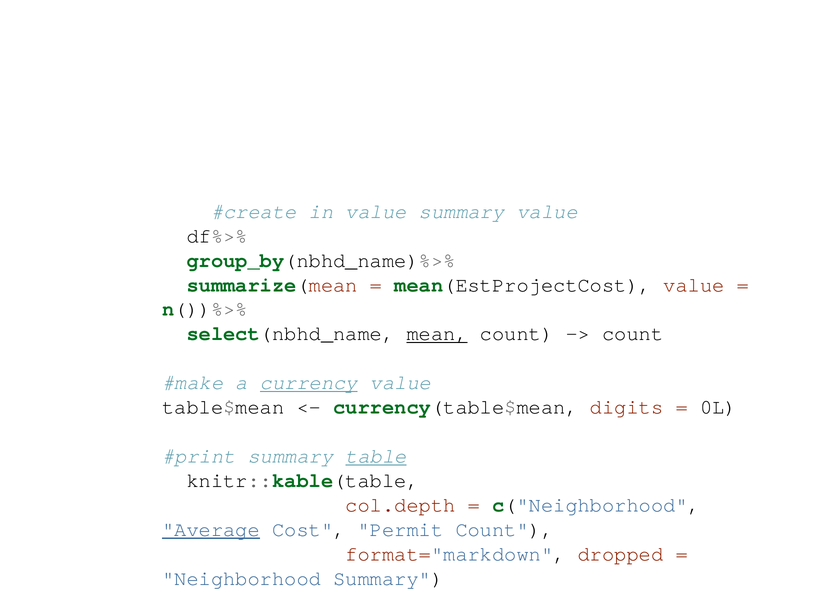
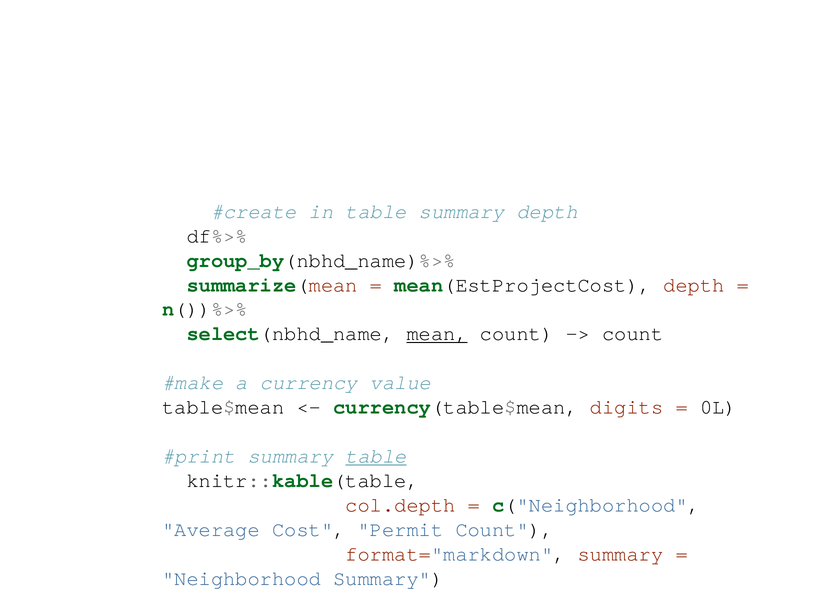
in value: value -> table (376, 211)
summary value: value -> depth (547, 211)
mean(EstProjectCost value: value -> depth (694, 284)
currency underline: present -> none (309, 382)
Average underline: present -> none (211, 529)
format="markdown dropped: dropped -> summary (621, 553)
